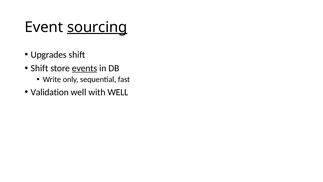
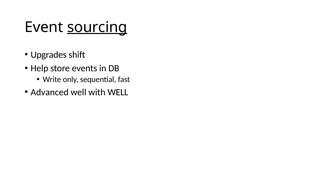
Shift: Shift -> Help (39, 68)
events underline: present -> none (85, 68)
Validation: Validation -> Advanced (50, 92)
